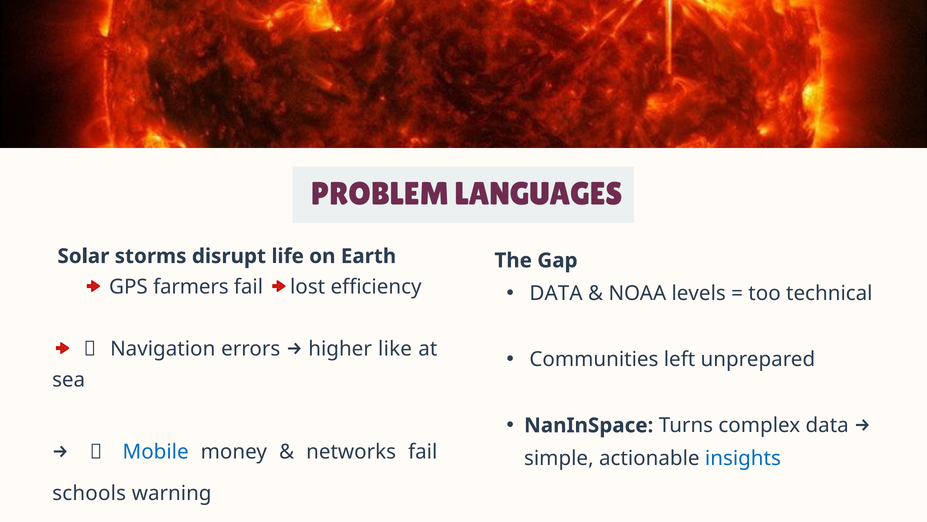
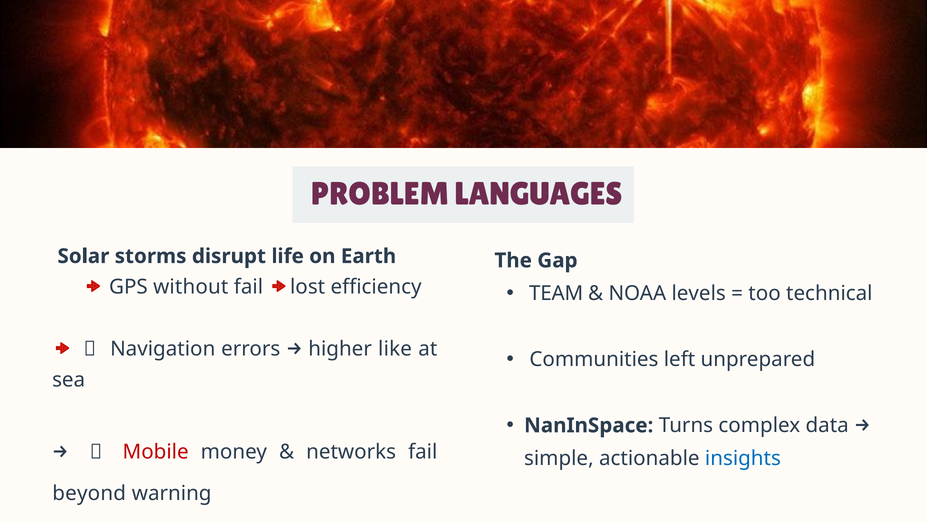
farmers: farmers -> without (191, 287)
DATA: DATA -> TEAM (556, 293)
Mobile colour: blue -> red (156, 452)
schools: schools -> beyond (89, 493)
